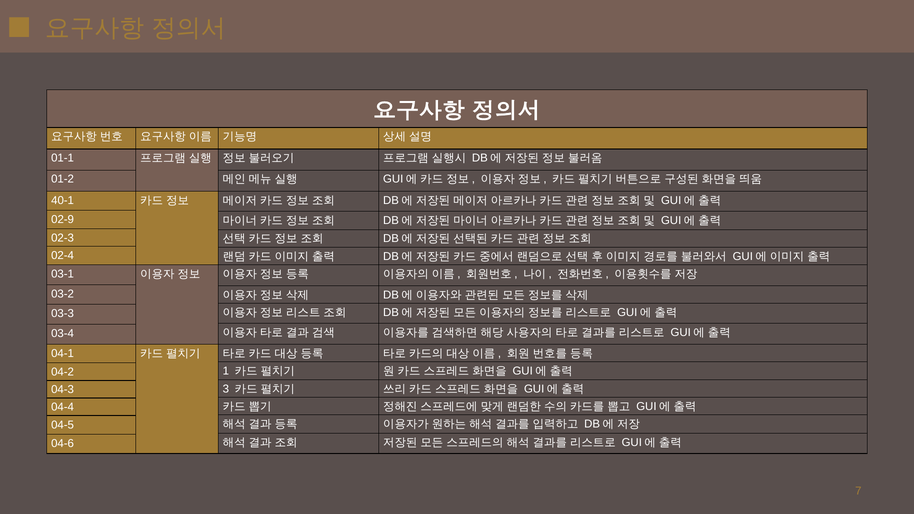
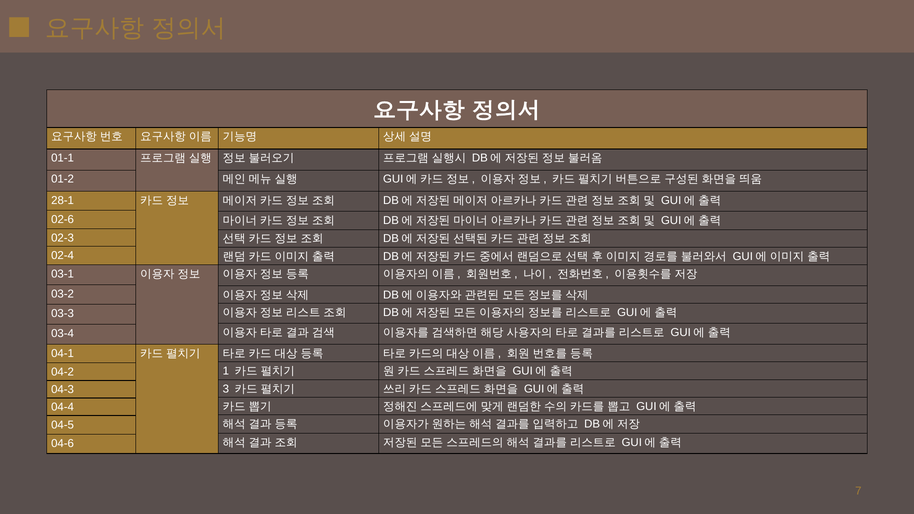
40-1: 40-1 -> 28-1 (63, 200)
02-9: 02-9 -> 02-6 (63, 220)
